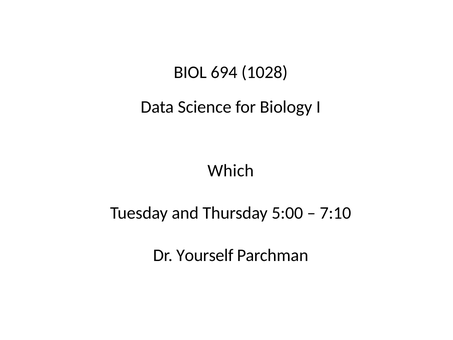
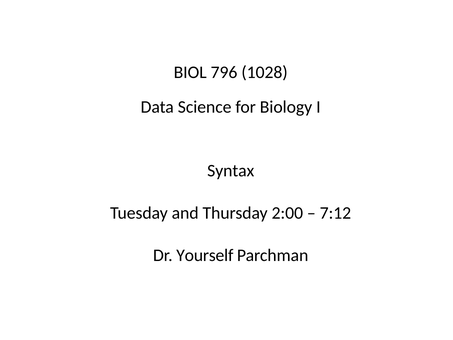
694: 694 -> 796 (224, 72)
Which: Which -> Syntax (231, 170)
5:00: 5:00 -> 2:00 (287, 213)
7:10: 7:10 -> 7:12 (335, 213)
